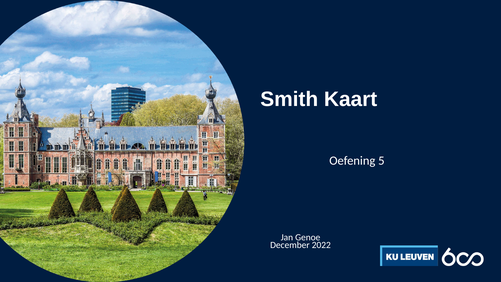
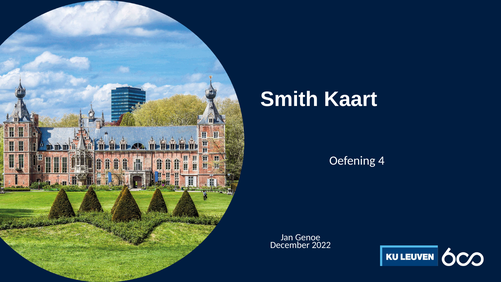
5: 5 -> 4 (381, 161)
